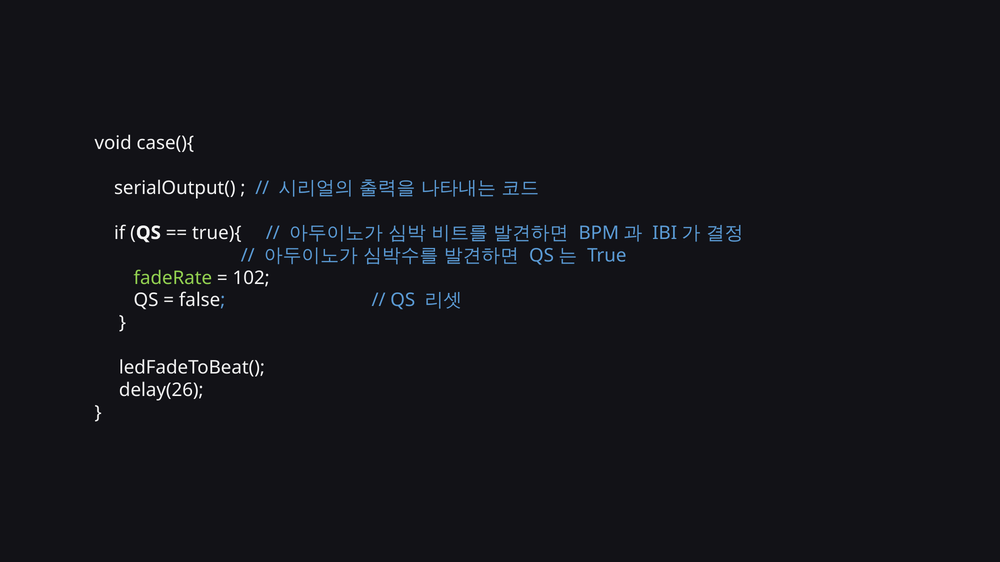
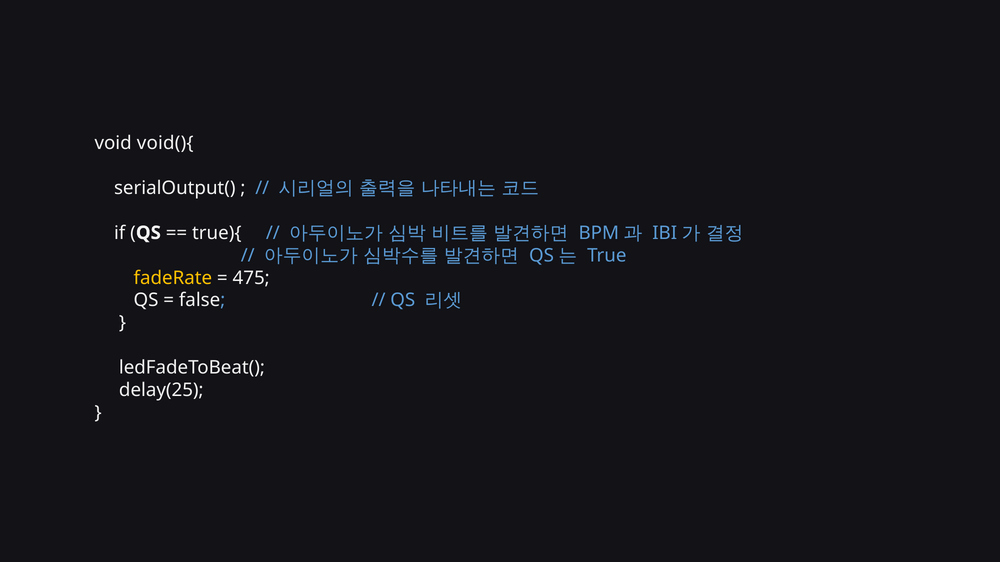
case(){: case(){ -> void(){ (165, 143)
fadeRate colour: light green -> yellow (173, 278)
102: 102 -> 475 (251, 278)
delay(26: delay(26 -> delay(25 (161, 391)
